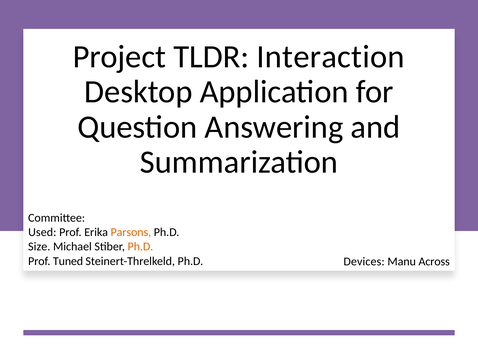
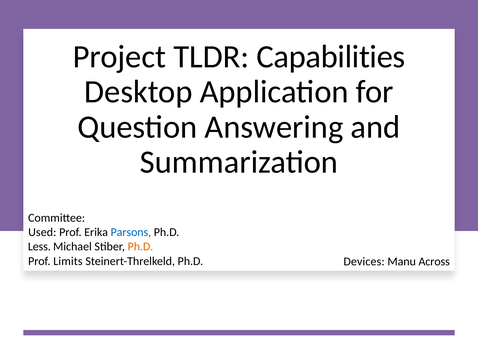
Interaction: Interaction -> Capabilities (331, 57)
Parsons colour: orange -> blue (131, 232)
Size: Size -> Less (39, 246)
Tuned: Tuned -> Limits (68, 261)
